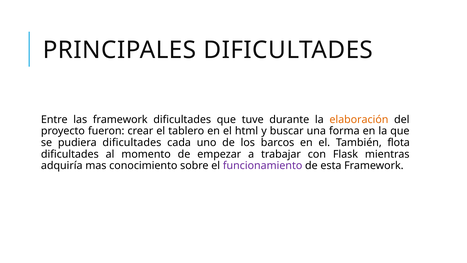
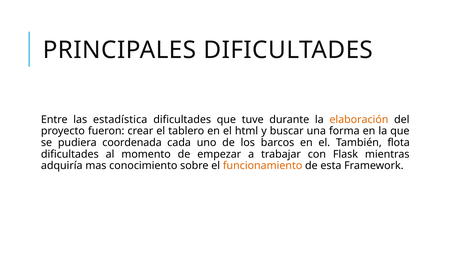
las framework: framework -> estadística (120, 119)
pudiera dificultades: dificultades -> coordenada (132, 142)
funcionamiento colour: purple -> orange (263, 166)
